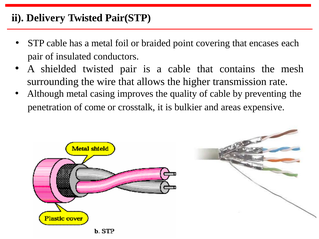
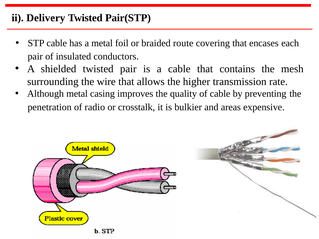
point: point -> route (183, 43)
come: come -> radio (95, 107)
